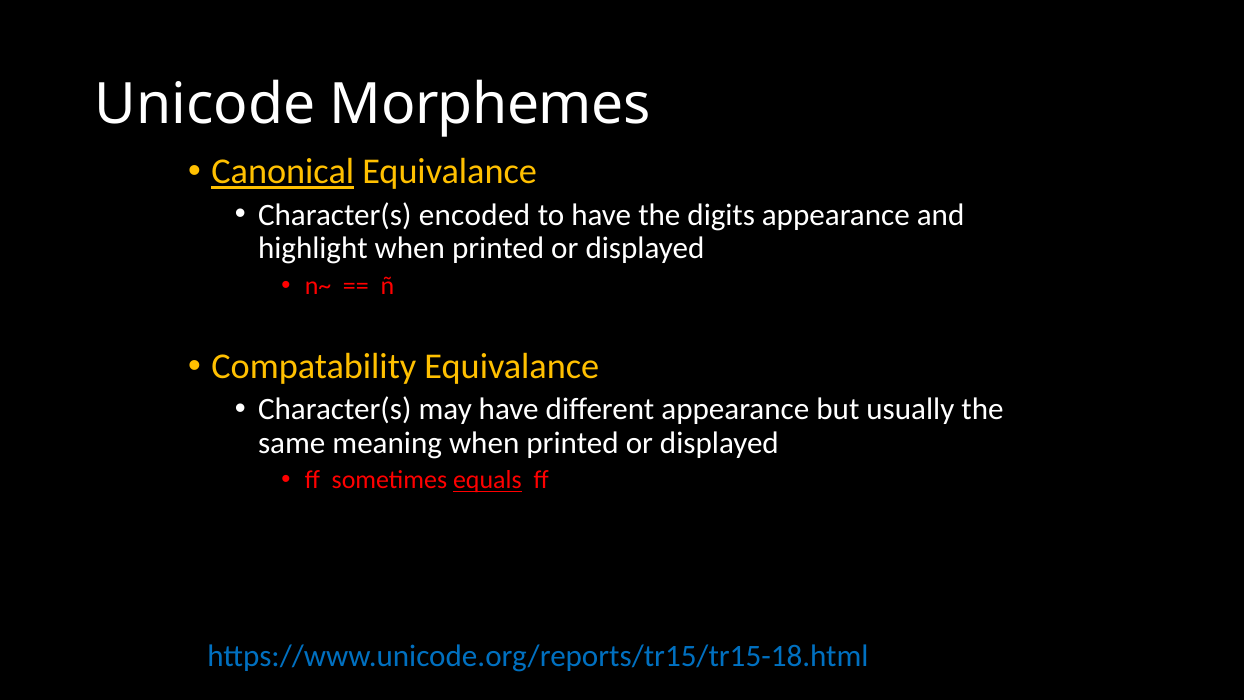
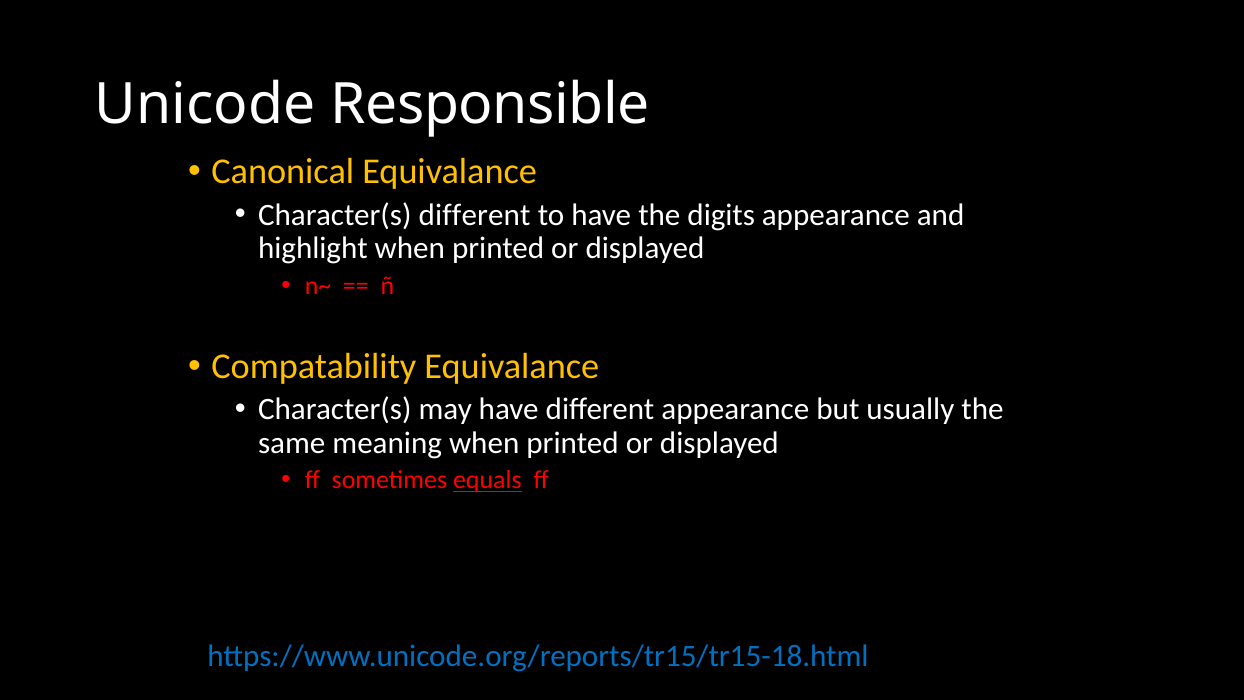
Morphemes: Morphemes -> Responsible (490, 104)
Canonical underline: present -> none (283, 172)
Character(s encoded: encoded -> different (475, 215)
